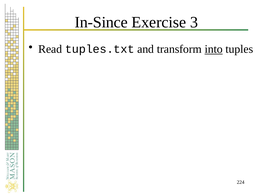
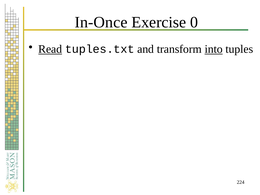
In-Since: In-Since -> In-Once (101, 22)
3: 3 -> 0 (194, 22)
Read underline: none -> present (50, 49)
